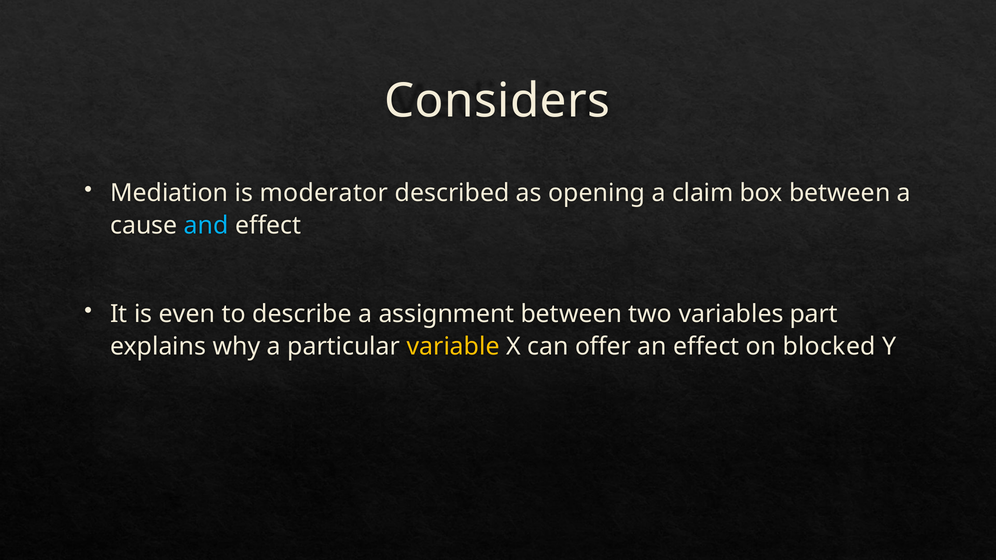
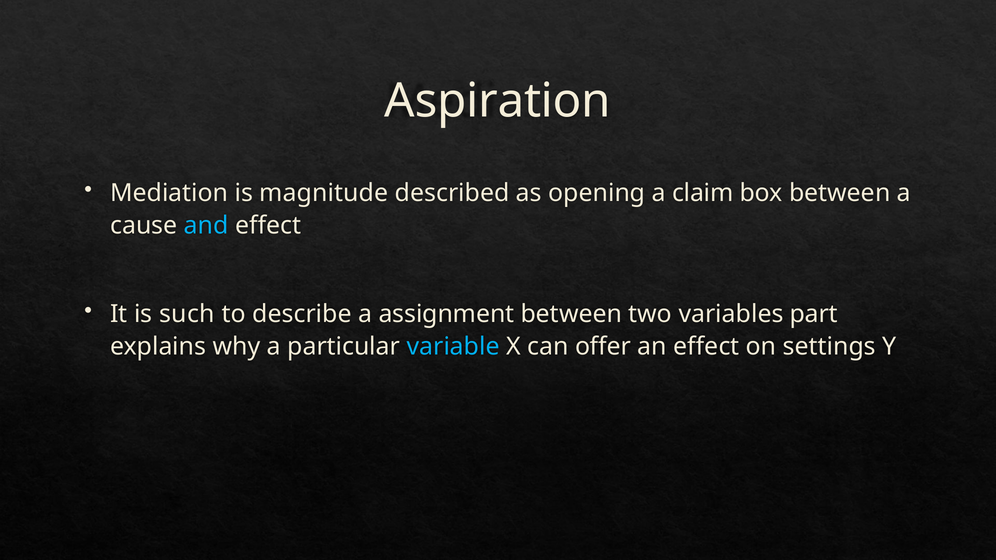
Considers: Considers -> Aspiration (498, 101)
moderator: moderator -> magnitude (324, 193)
even: even -> such (187, 314)
variable colour: yellow -> light blue (453, 347)
blocked: blocked -> settings (829, 347)
